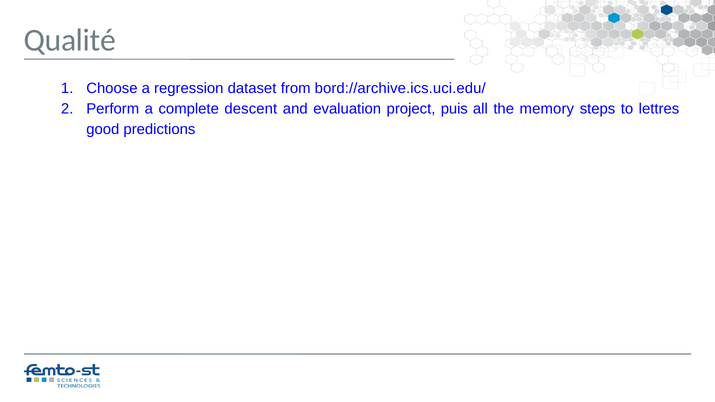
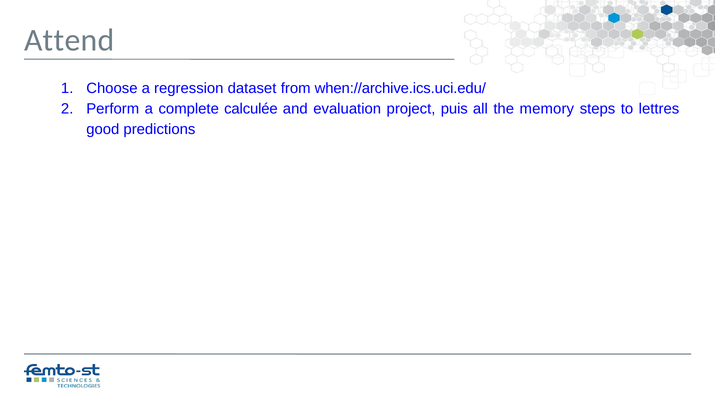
Qualité: Qualité -> Attend (69, 40)
bord://archive.ics.uci.edu/: bord://archive.ics.uci.edu/ -> when://archive.ics.uci.edu/ (400, 88)
descent: descent -> calculée (251, 109)
